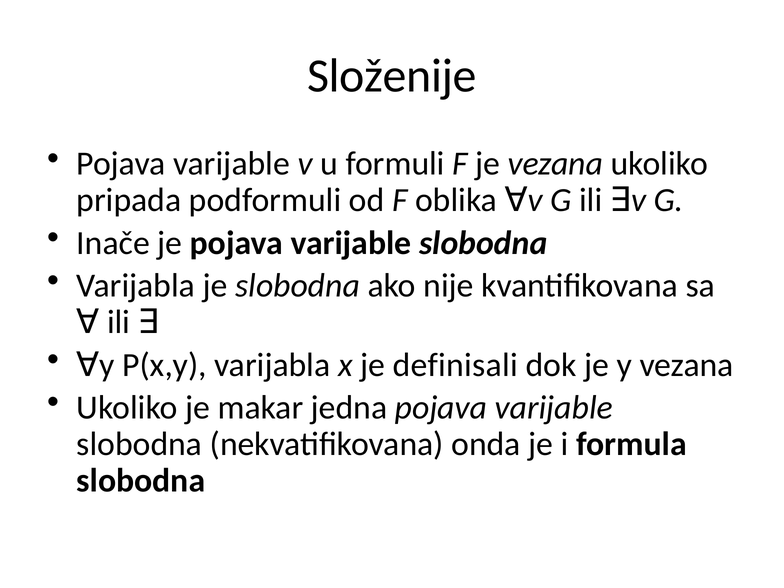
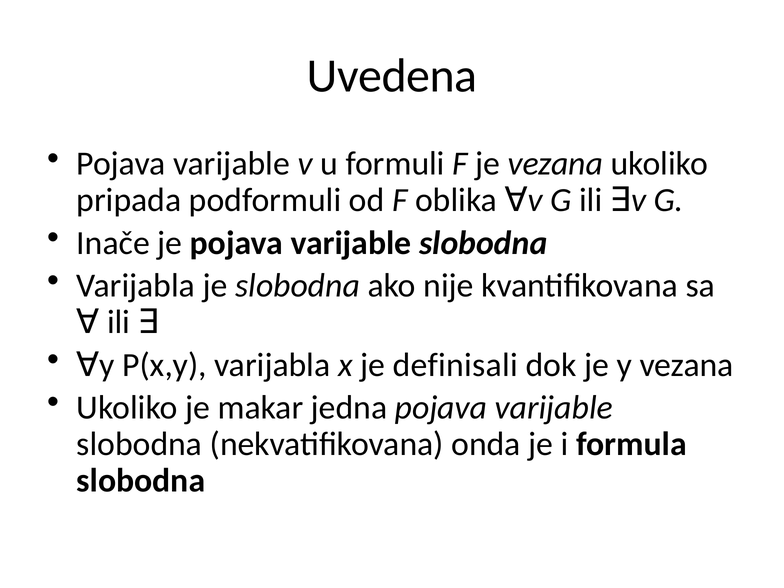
Složenije: Složenije -> Uvedena (392, 76)
